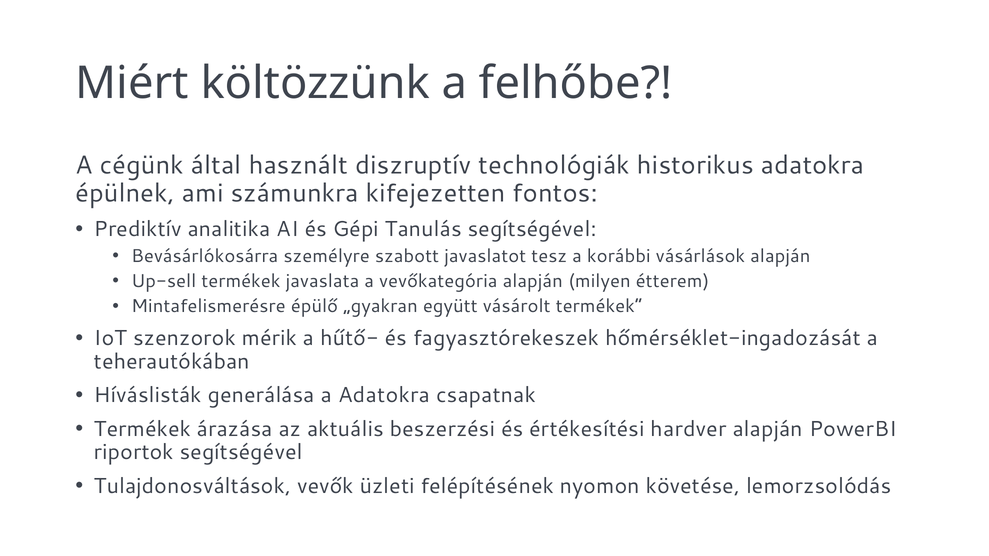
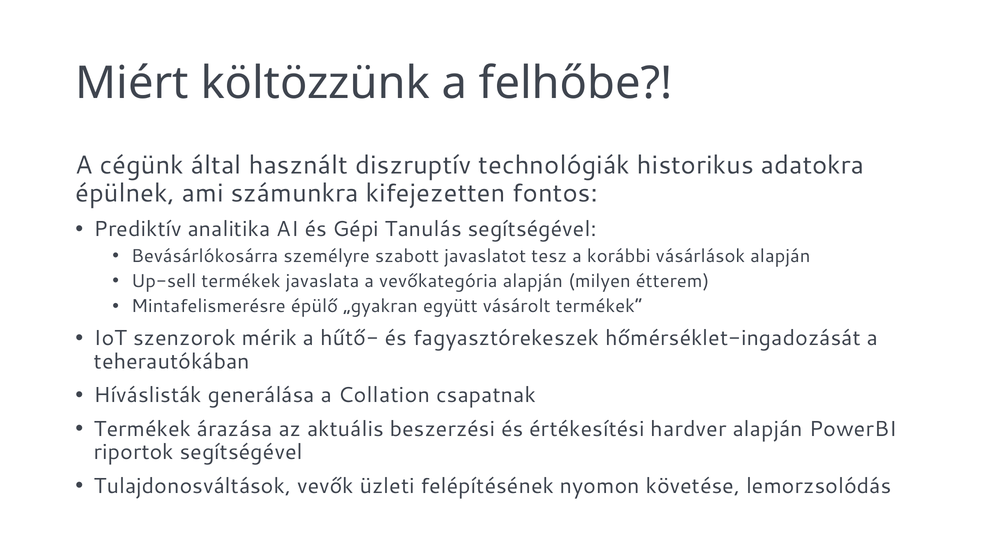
a Adatokra: Adatokra -> Collation (384, 395)
